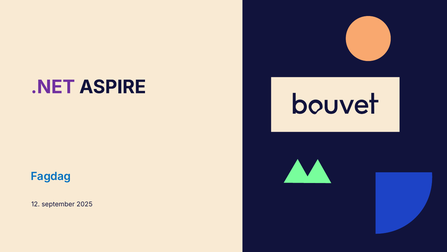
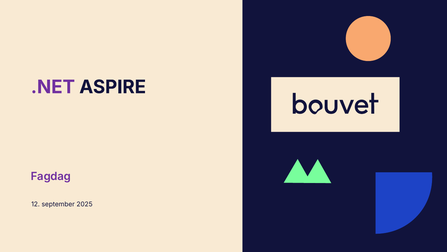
Fagdag colour: blue -> purple (51, 176)
